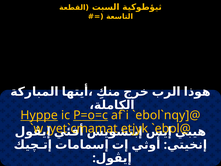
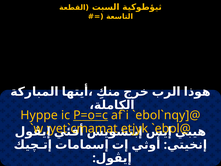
Hyppe underline: present -> none (39, 115)
